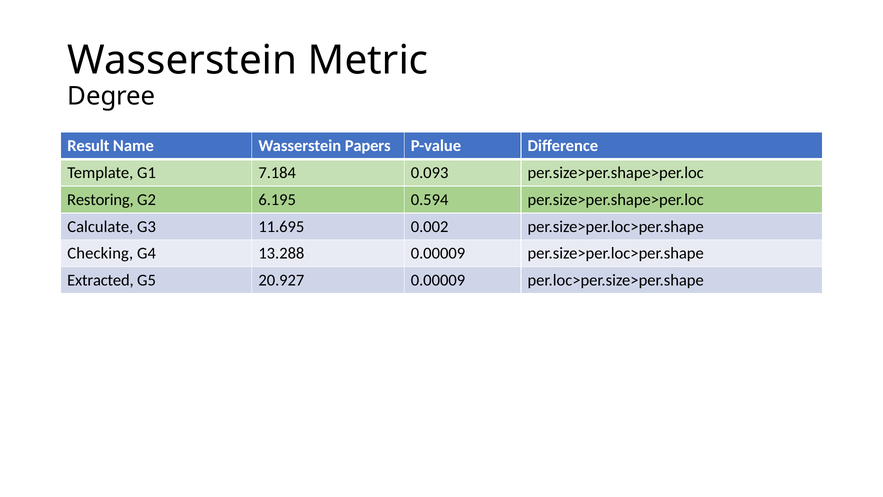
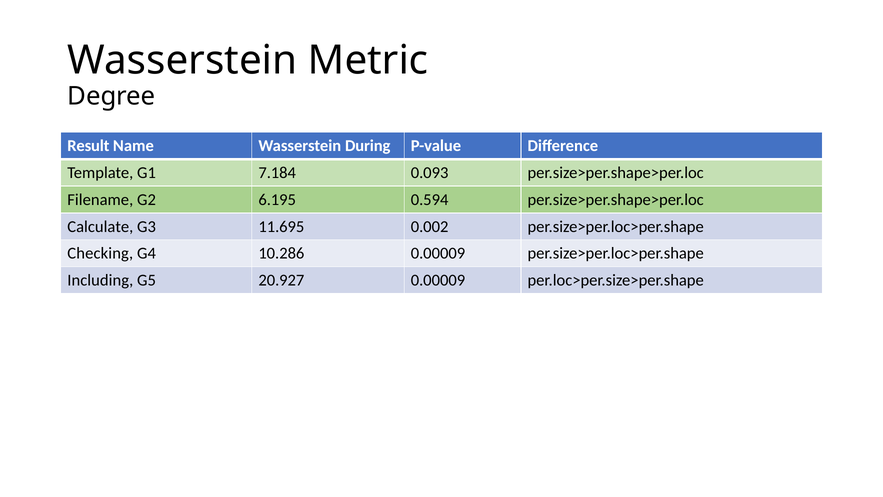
Papers: Papers -> During (368, 146)
Restoring: Restoring -> Filename (100, 200)
13.288: 13.288 -> 10.286 (281, 253)
Extracted: Extracted -> Including (100, 280)
